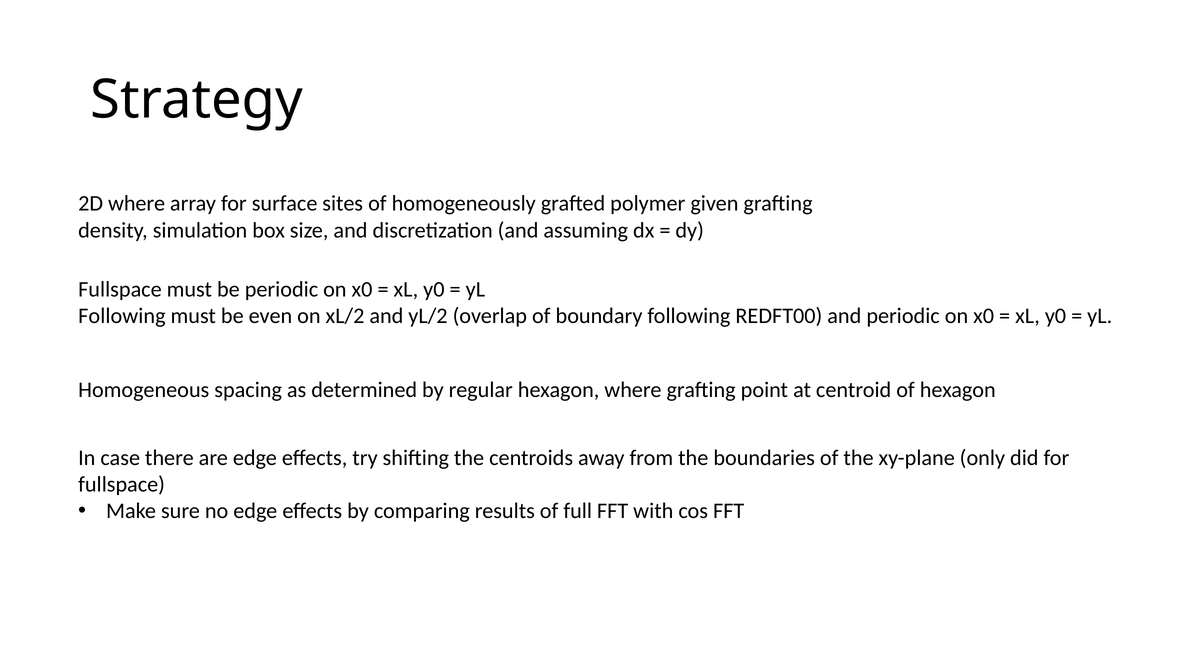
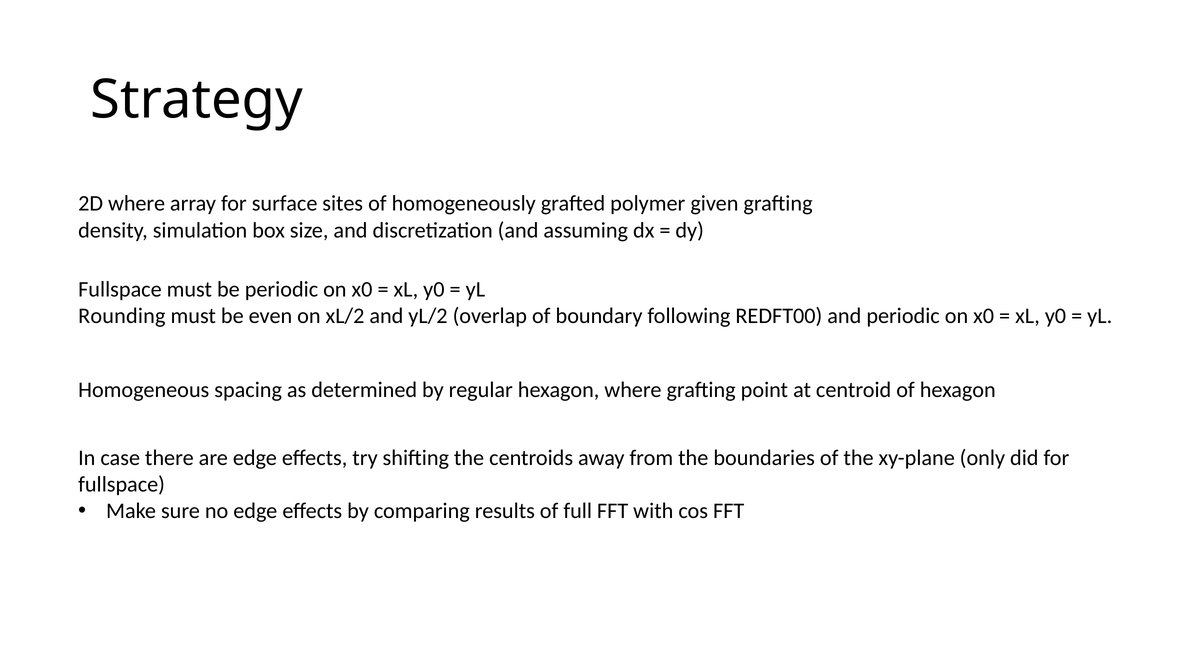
Following: Following -> Rounding (122, 316)
